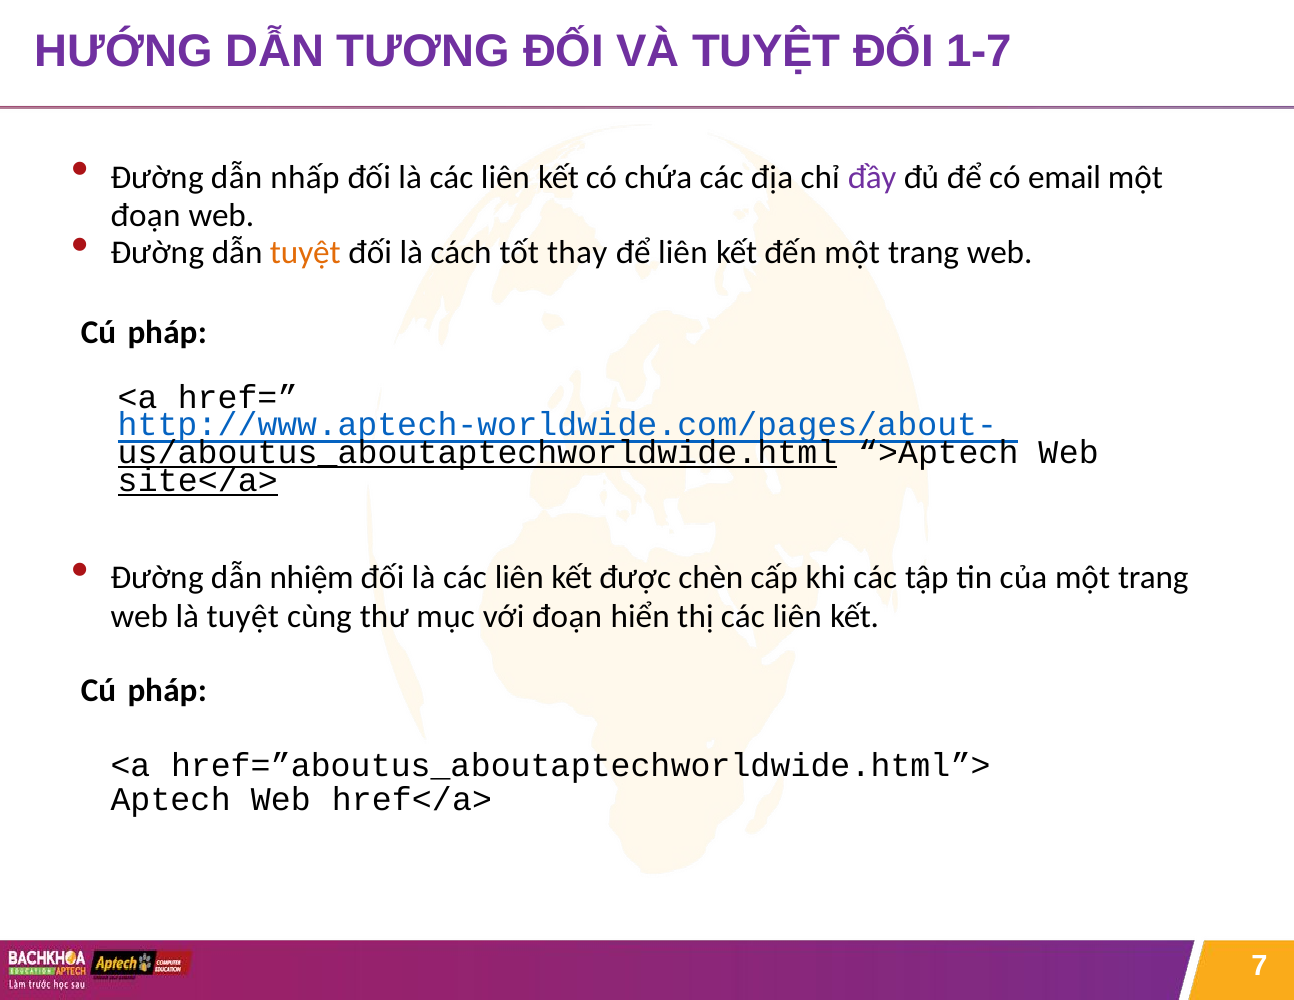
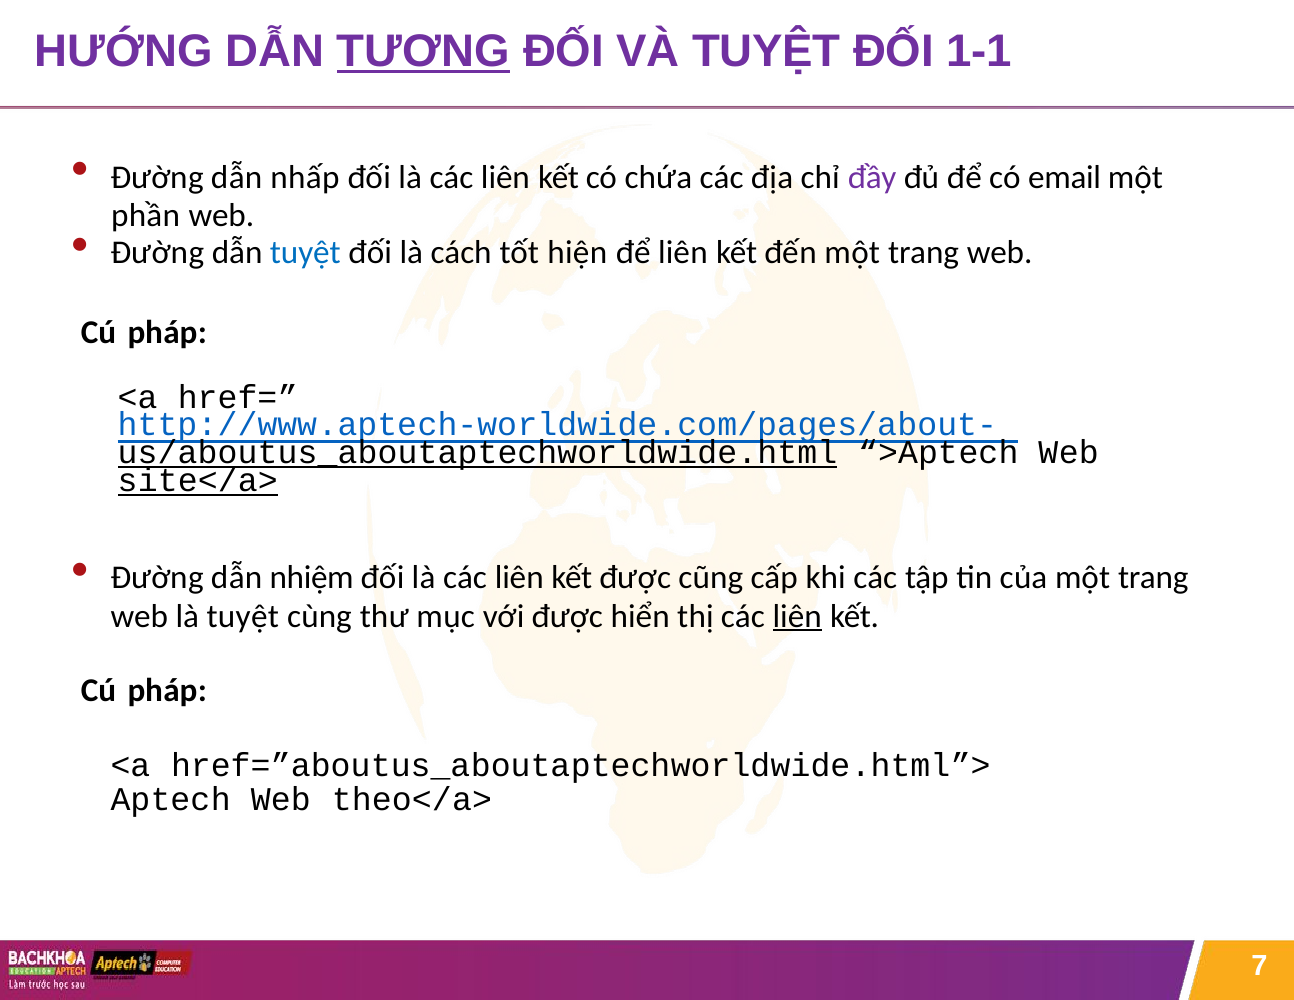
TƯƠNG underline: none -> present (423, 52)
1-7: 1-7 -> 1-1 (980, 52)
đoạn: đoạn -> phần (146, 215)
tuyệt colour: orange -> blue (305, 253)
thay: thay -> hiện (577, 253)
chèn: chèn -> cũng (711, 578)
với đoạn: đoạn -> được (567, 616)
liên underline: none -> present (797, 616)
href</a>: href</a> -> theo</a> (412, 800)
